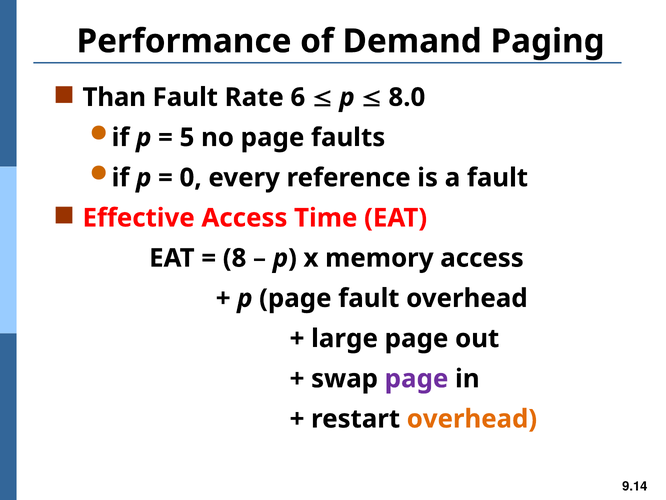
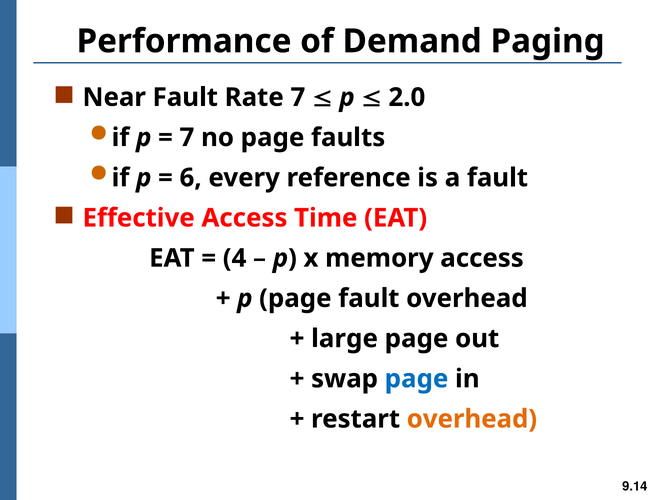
Than: Than -> Near (114, 97)
Rate 6: 6 -> 7 (298, 97)
8.0: 8.0 -> 2.0 (407, 97)
5: 5 -> 7 (187, 137)
0: 0 -> 6 (191, 178)
8: 8 -> 4 (235, 258)
page colour: purple -> blue (417, 378)
